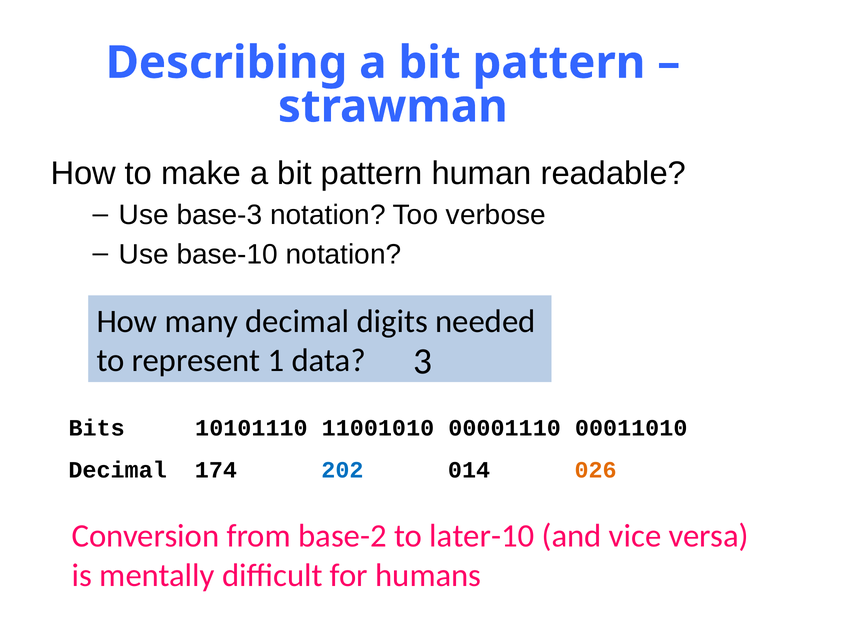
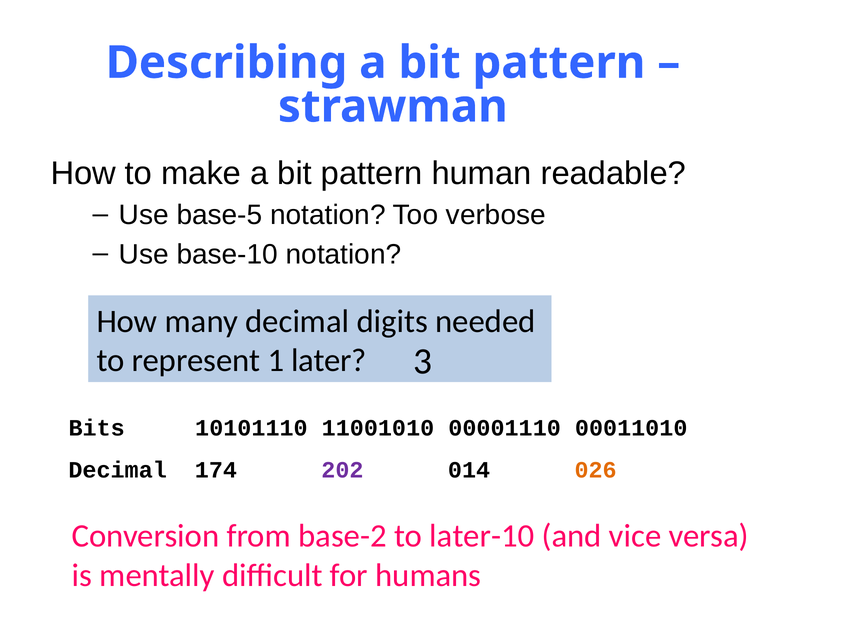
base-3: base-3 -> base-5 (220, 215)
data: data -> later (329, 361)
202 colour: blue -> purple (342, 471)
